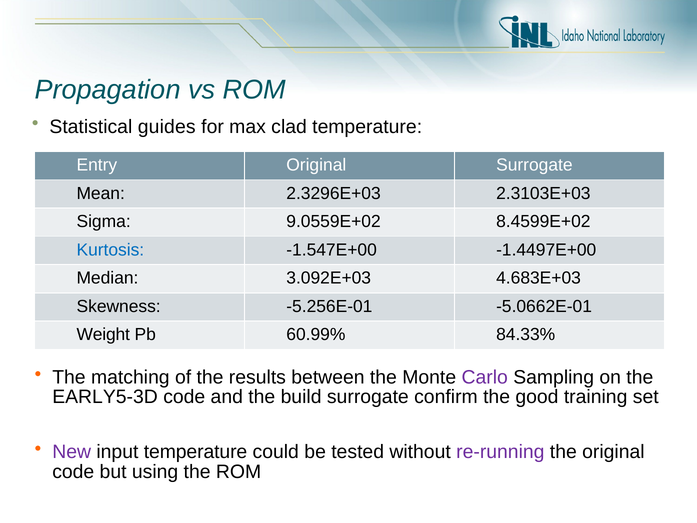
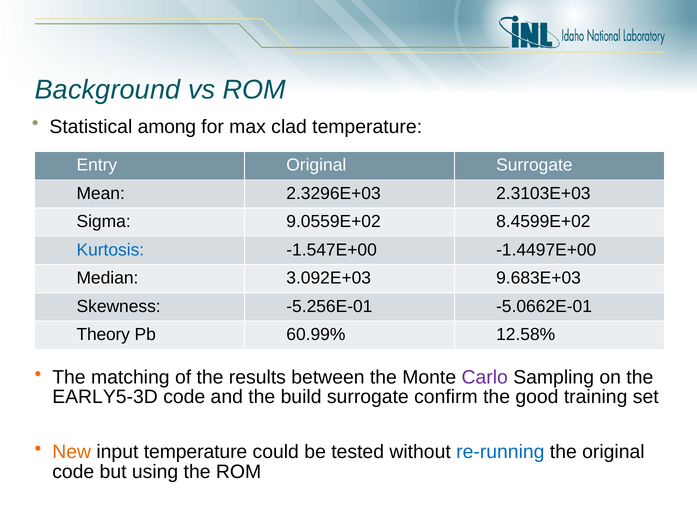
Propagation: Propagation -> Background (108, 90)
guides: guides -> among (167, 127)
4.683E+03: 4.683E+03 -> 9.683E+03 (539, 278)
Weight: Weight -> Theory (103, 335)
84.33%: 84.33% -> 12.58% (526, 335)
New colour: purple -> orange (72, 452)
re-running colour: purple -> blue (500, 452)
